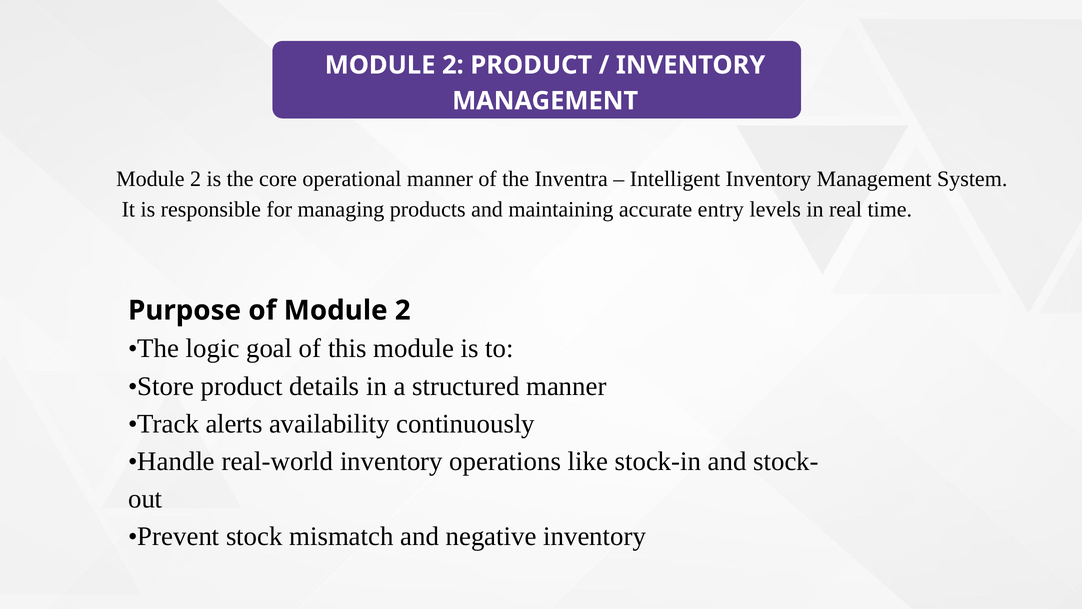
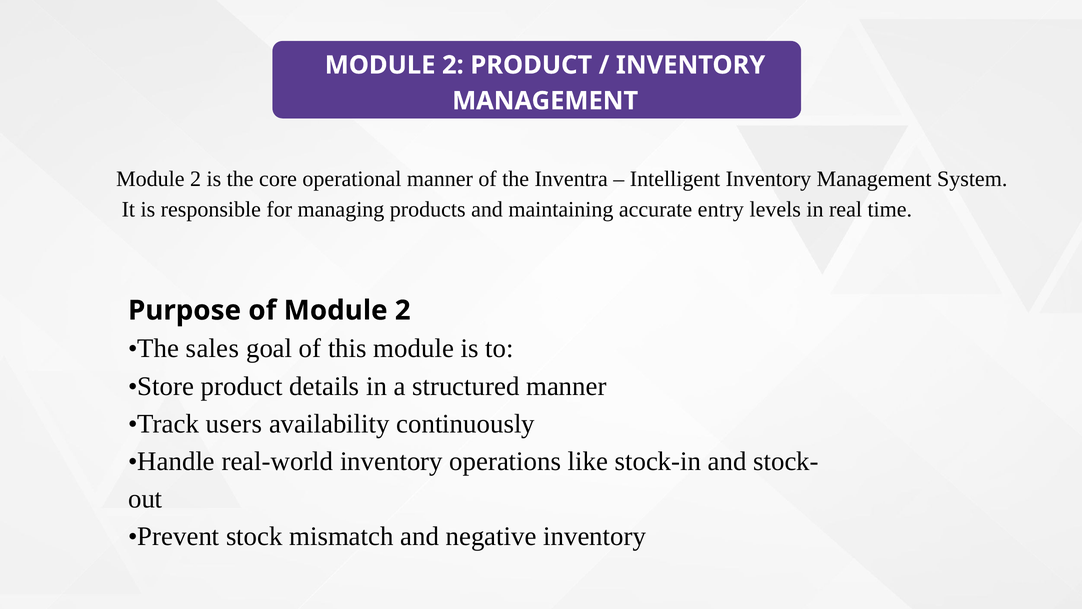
logic: logic -> sales (212, 348)
alerts: alerts -> users (234, 424)
